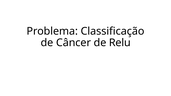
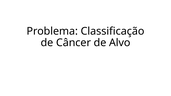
Relu: Relu -> Alvo (120, 43)
